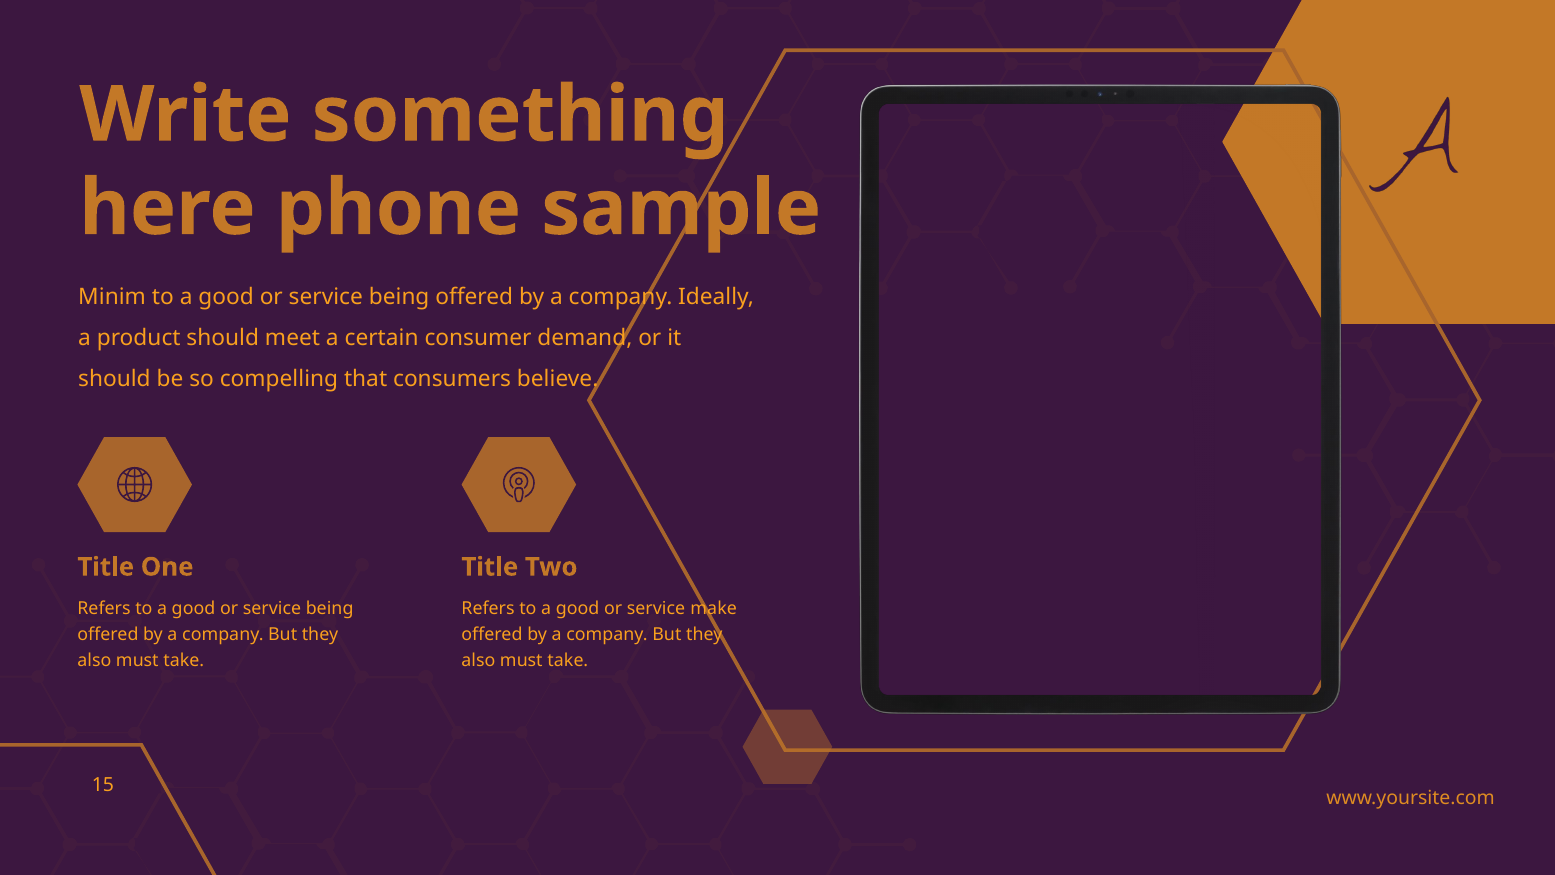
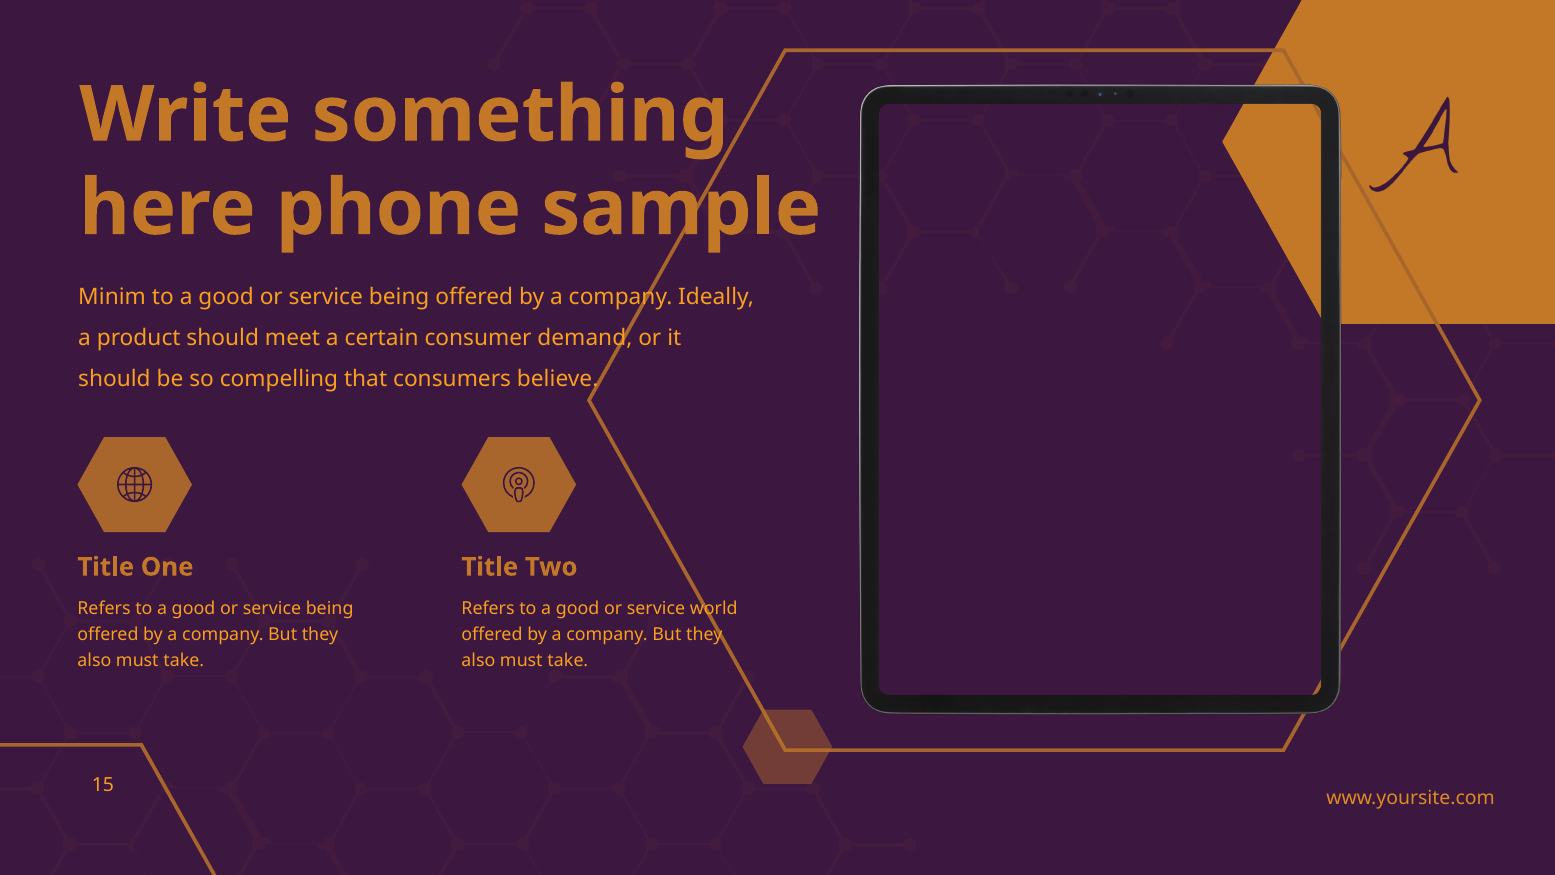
make: make -> world (714, 608)
